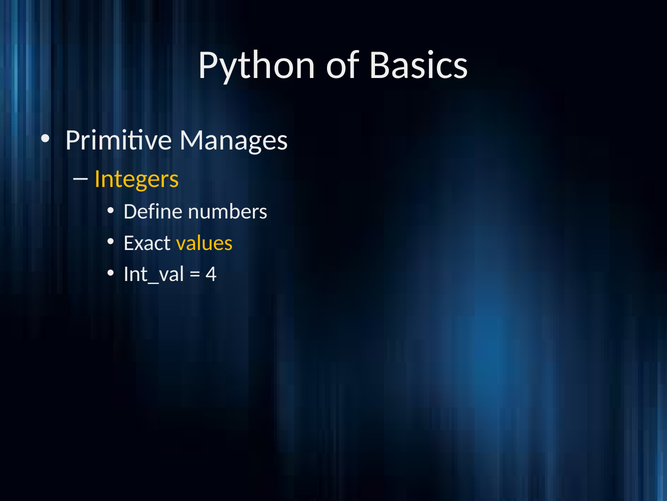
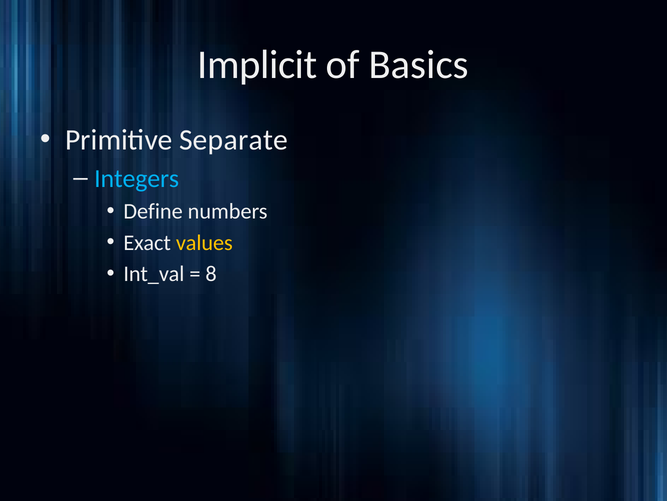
Python: Python -> Implicit (257, 65)
Manages: Manages -> Separate (234, 140)
Integers colour: yellow -> light blue (137, 178)
4: 4 -> 8 (211, 274)
